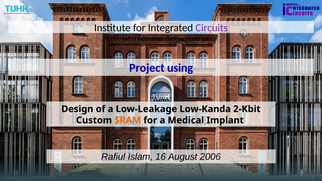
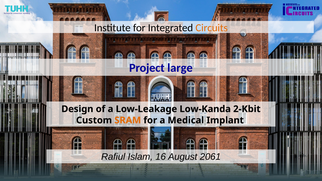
Circuits colour: purple -> orange (212, 28)
using: using -> large (180, 68)
2006: 2006 -> 2061 (210, 157)
